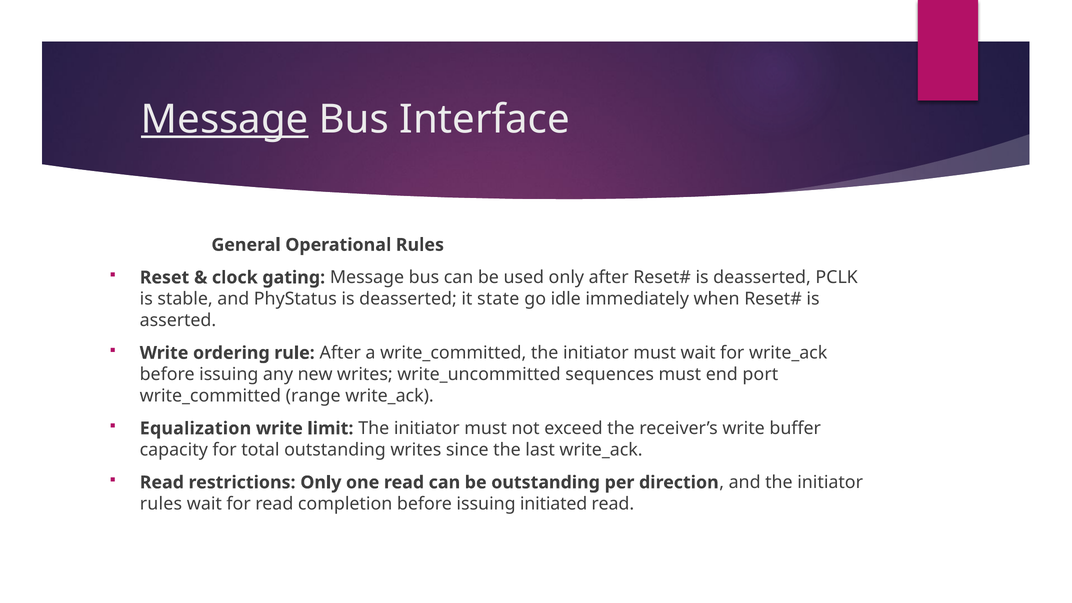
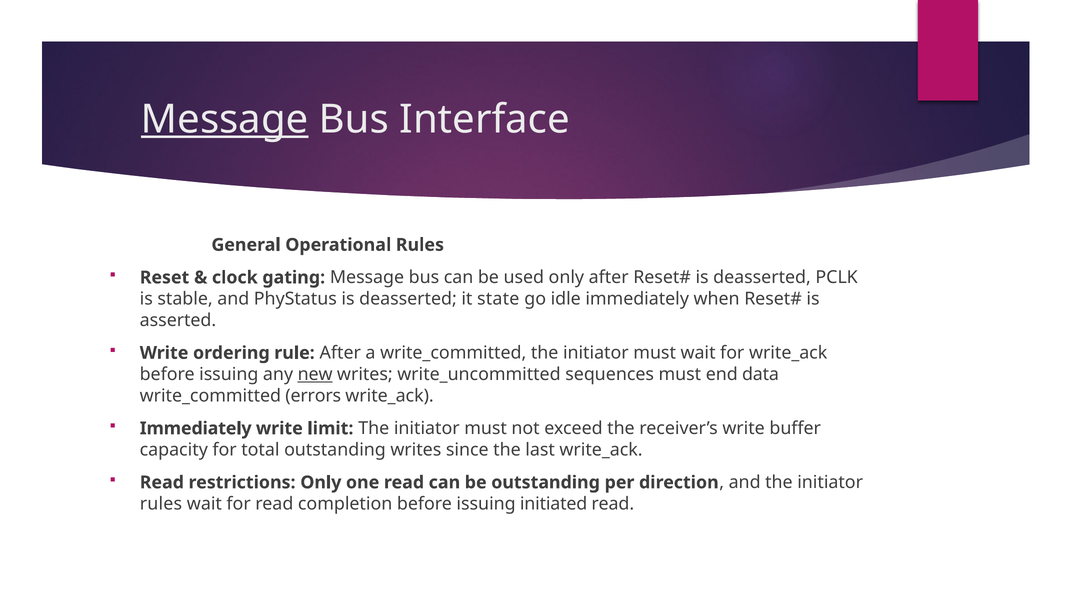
new underline: none -> present (315, 374)
port: port -> data (760, 374)
range: range -> errors (313, 396)
Equalization: Equalization -> Immediately (196, 428)
